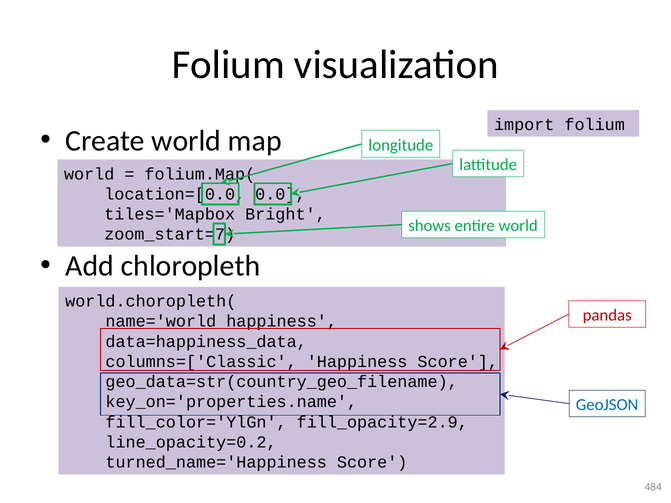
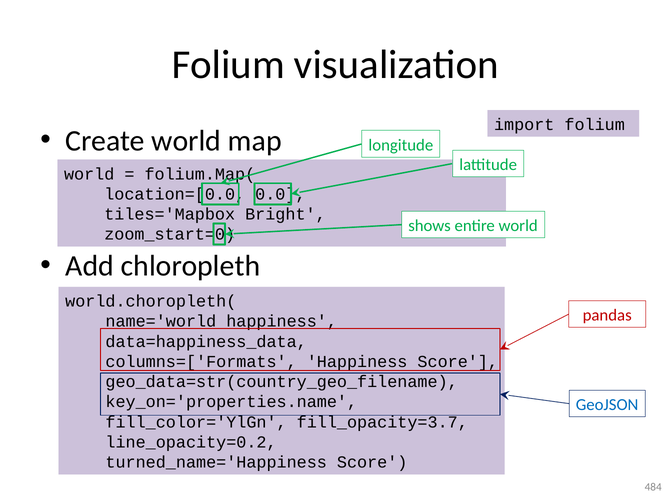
zoom_start=7: zoom_start=7 -> zoom_start=0 (170, 234)
columns=['Classic: columns=['Classic -> columns=['Formats (201, 362)
fill_opacity=2.9: fill_opacity=2.9 -> fill_opacity=3.7 (382, 422)
